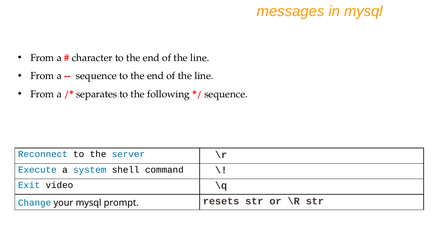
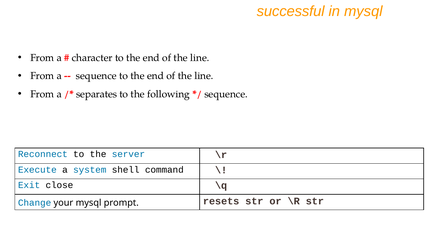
messages: messages -> successful (291, 11)
video: video -> close (59, 185)
